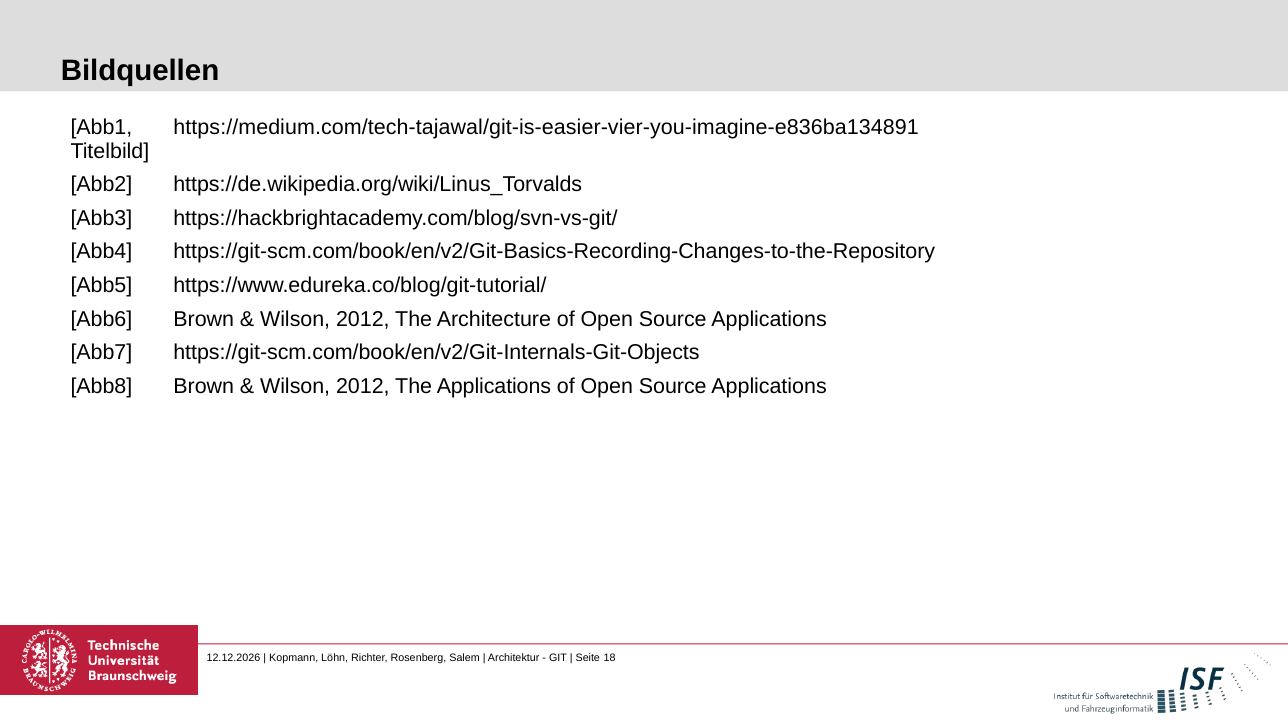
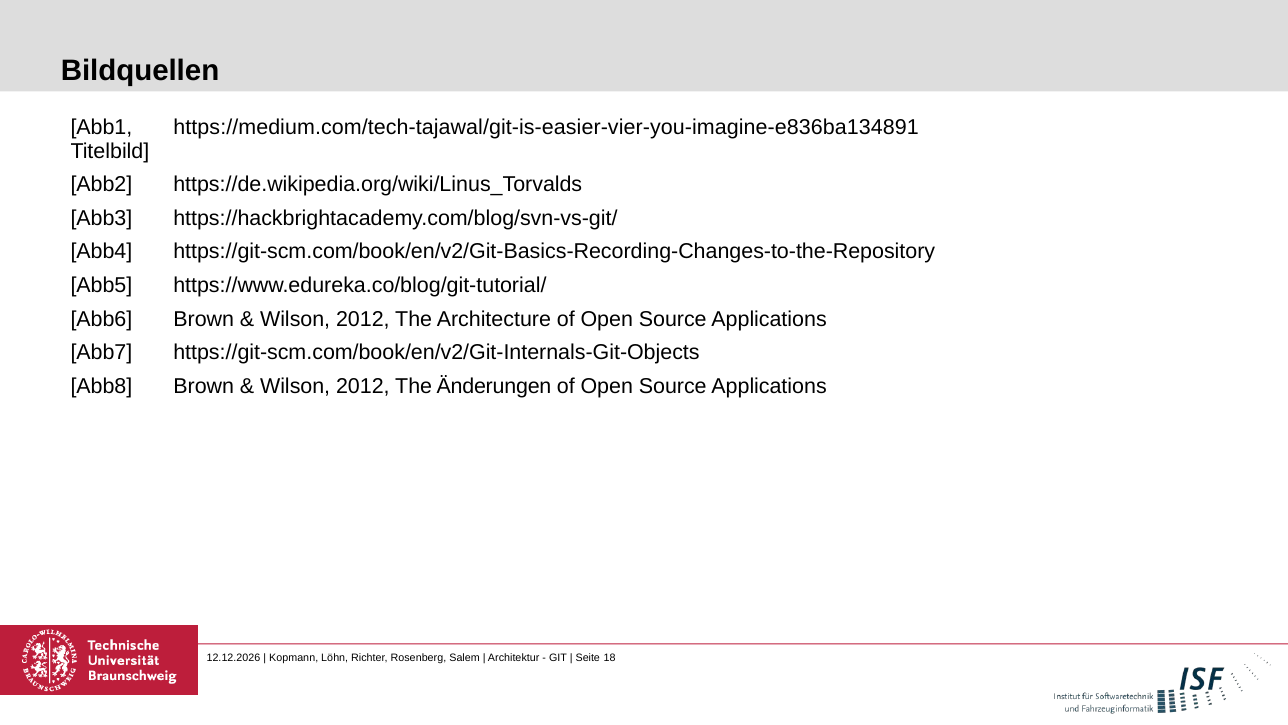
The Applications: Applications -> Änderungen (494, 386)
